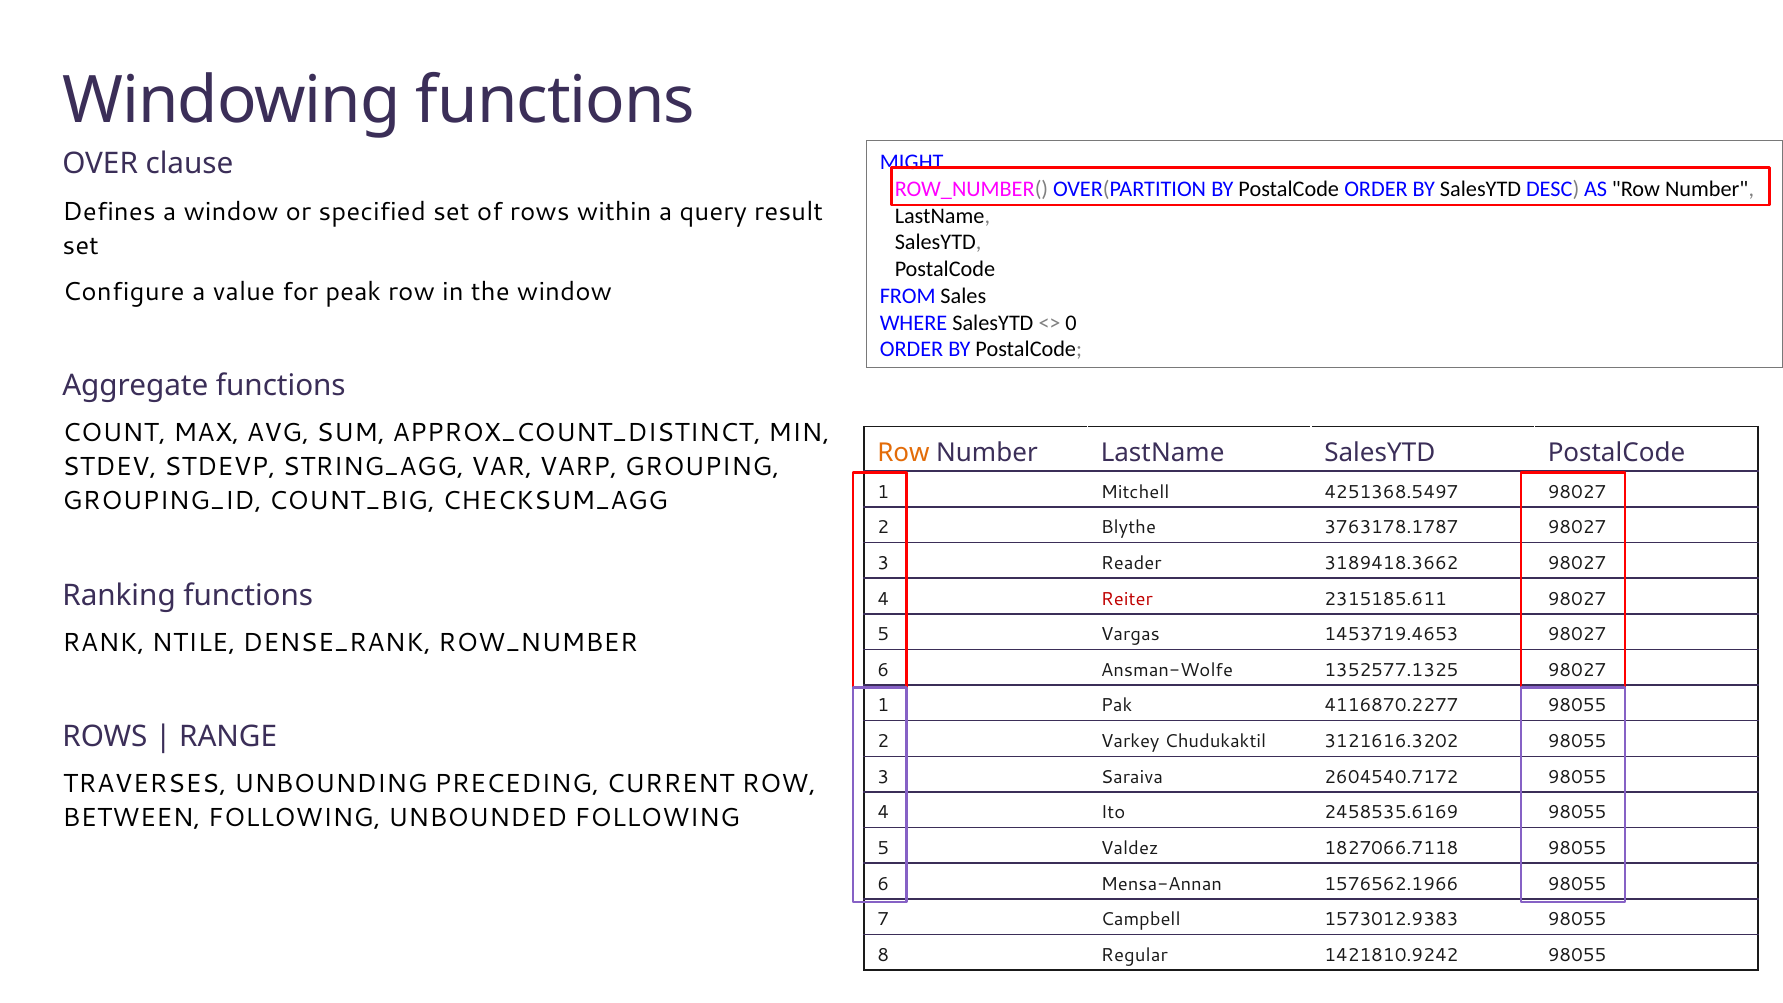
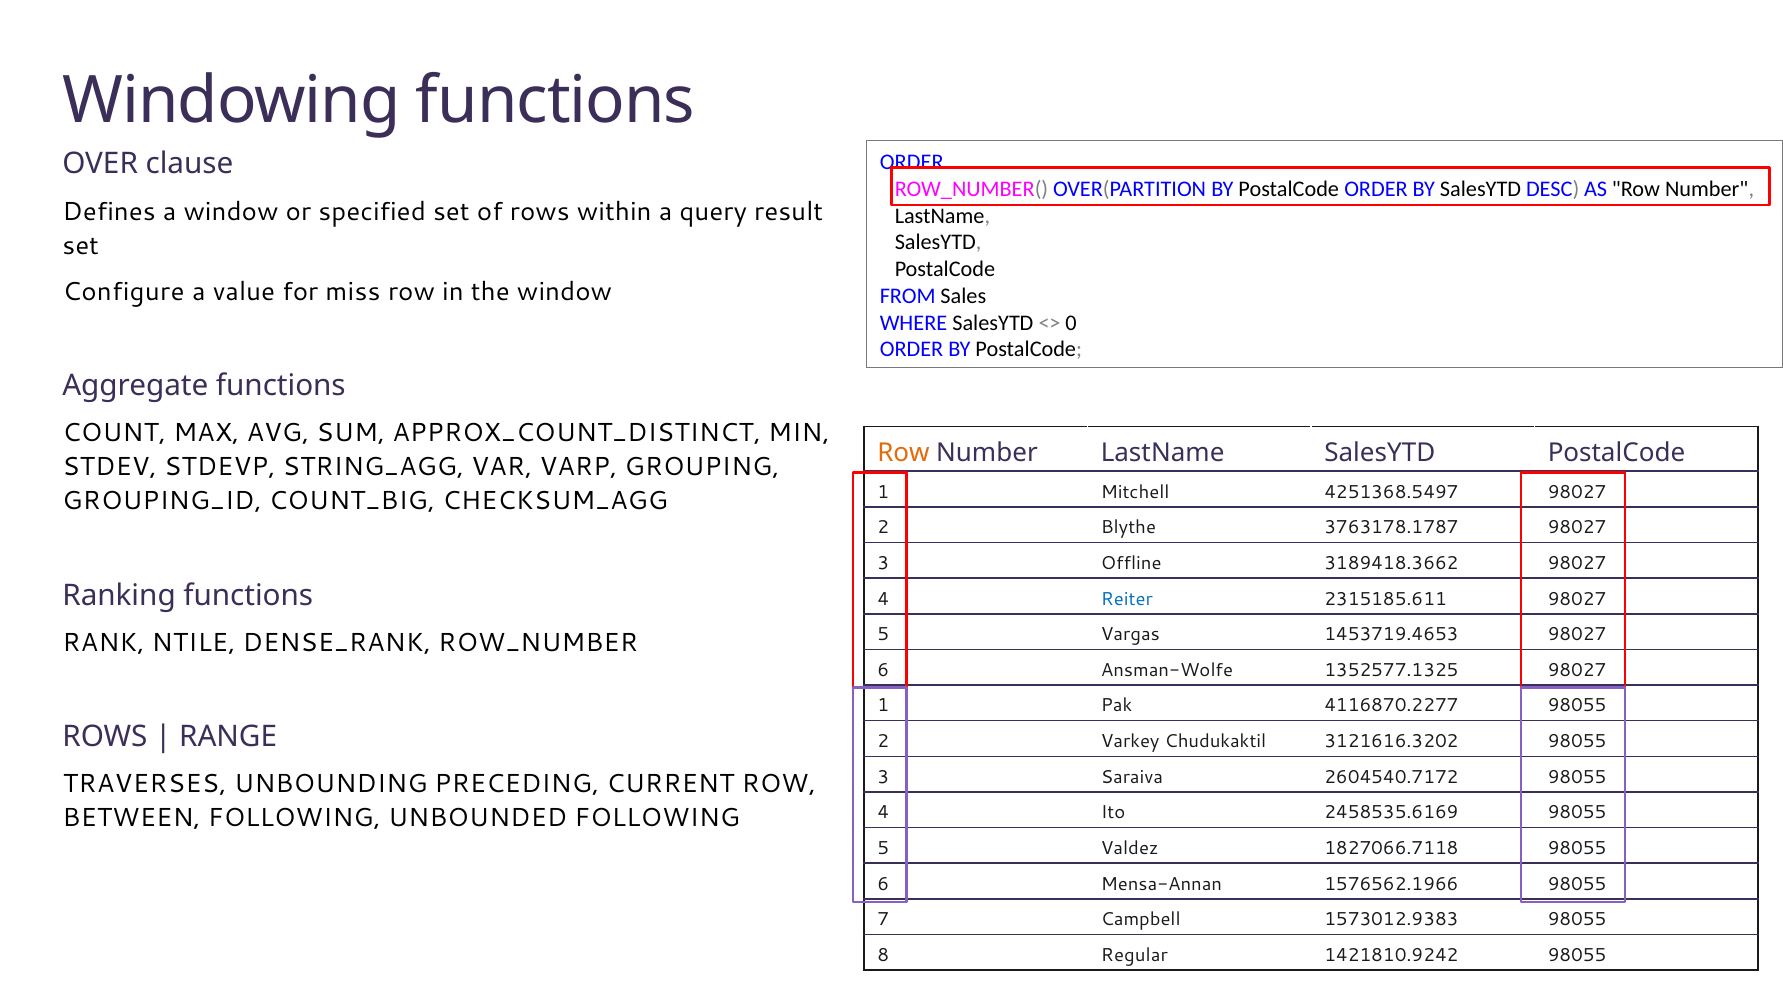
MIGHT: MIGHT -> ORDER (912, 162)
peak: peak -> miss (353, 291)
Reader: Reader -> Offline (1131, 563)
Reiter colour: red -> blue (1127, 599)
